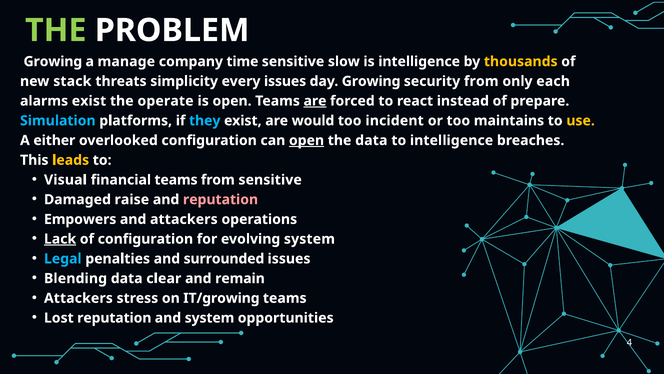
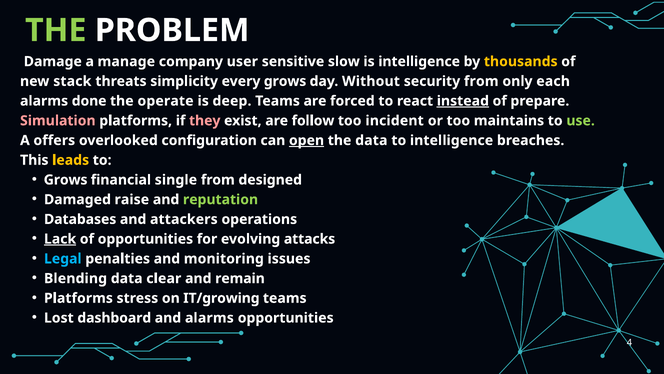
Growing: Growing -> Damage (53, 61)
time: time -> user (242, 61)
every issues: issues -> grows (285, 81)
day Growing: Growing -> Without (371, 81)
alarms exist: exist -> done (89, 101)
is open: open -> deep (232, 101)
are underline: present -> none (315, 101)
instead underline: none -> present (463, 101)
Simulation colour: light blue -> pink (58, 121)
they colour: light blue -> pink (205, 121)
would: would -> follow (313, 121)
use colour: yellow -> light green (581, 121)
either: either -> offers (54, 140)
Visual: Visual -> Grows (66, 180)
financial teams: teams -> single (176, 180)
from sensitive: sensitive -> designed (270, 180)
reputation colour: pink -> light green (221, 199)
Empowers: Empowers -> Databases (80, 219)
of configuration: configuration -> opportunities (145, 239)
evolving system: system -> attacks (310, 239)
surrounded: surrounded -> monitoring (224, 258)
Attackers: Attackers -> Platforms (78, 298)
Lost reputation: reputation -> dashboard (114, 318)
and system: system -> alarms (209, 318)
